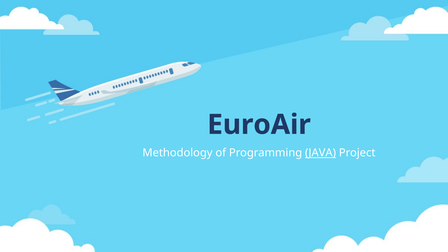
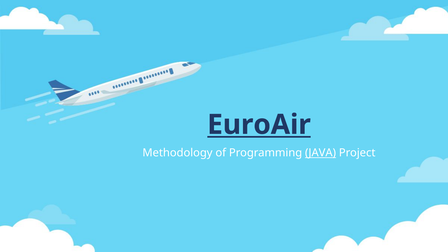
EuroAir underline: none -> present (259, 125)
